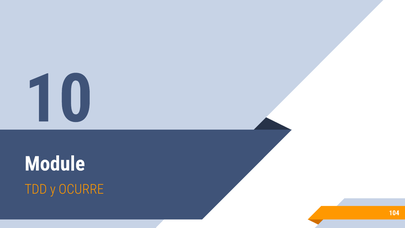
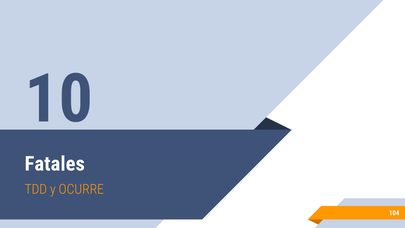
Module: Module -> Fatales (55, 164)
